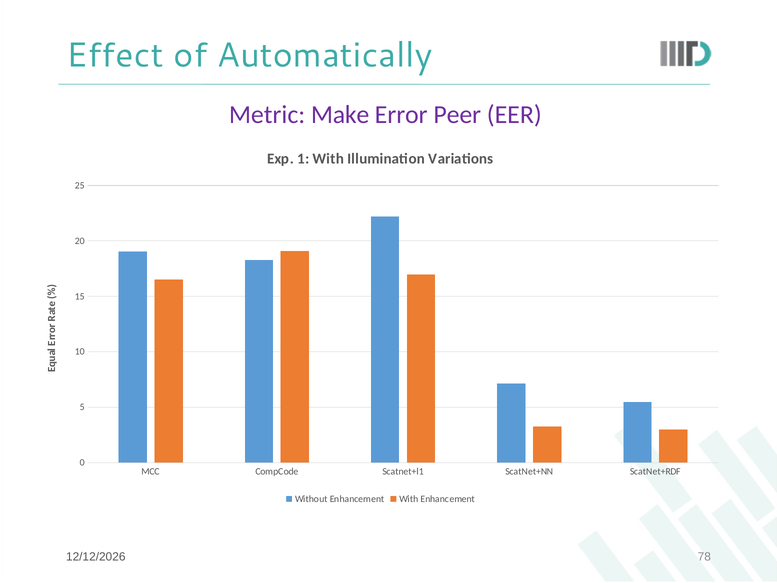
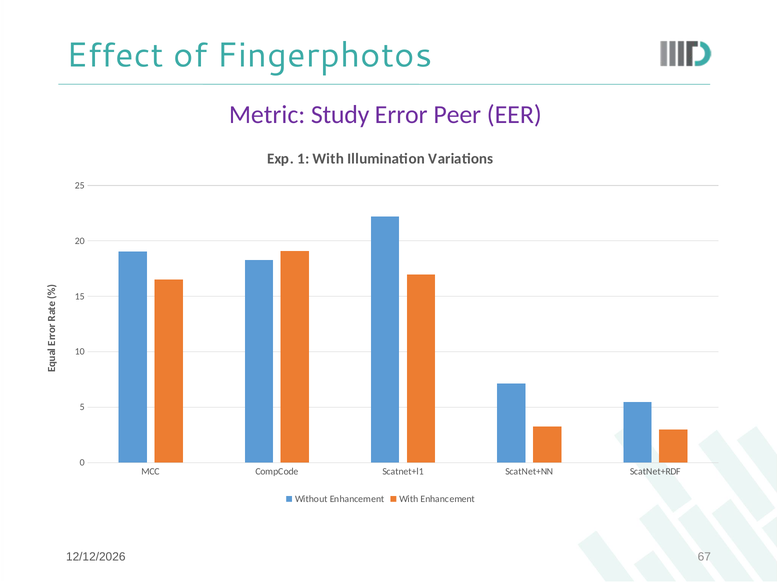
Automatically: Automatically -> Fingerphotos (325, 55)
Make: Make -> Study (340, 115)
78: 78 -> 67 (704, 556)
